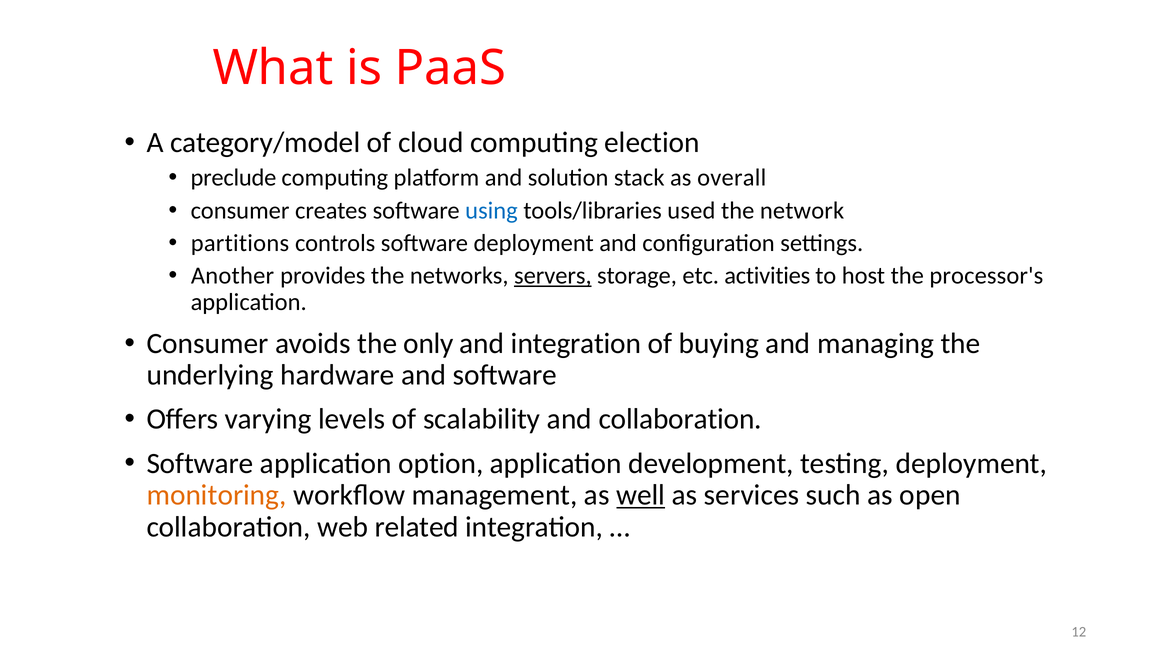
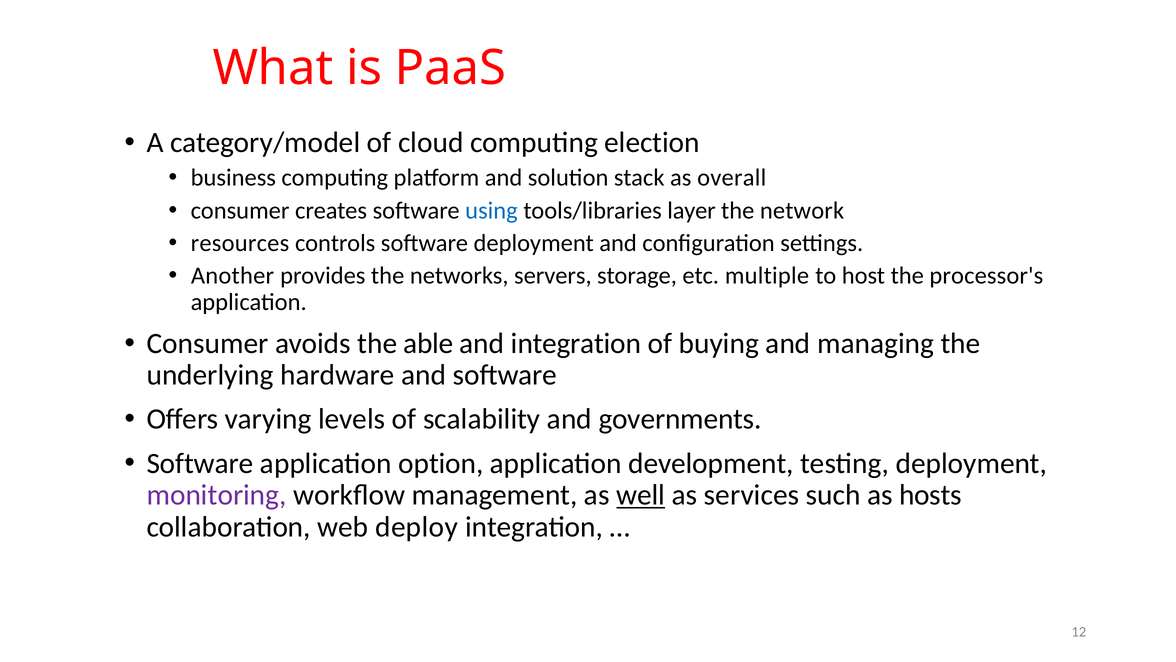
preclude: preclude -> business (233, 178)
used: used -> layer (692, 210)
partitions: partitions -> resources (240, 243)
servers underline: present -> none (553, 275)
activities: activities -> multiple (767, 275)
only: only -> able (428, 343)
and collaboration: collaboration -> governments (680, 419)
monitoring colour: orange -> purple (217, 495)
open: open -> hosts (930, 495)
related: related -> deploy (417, 526)
